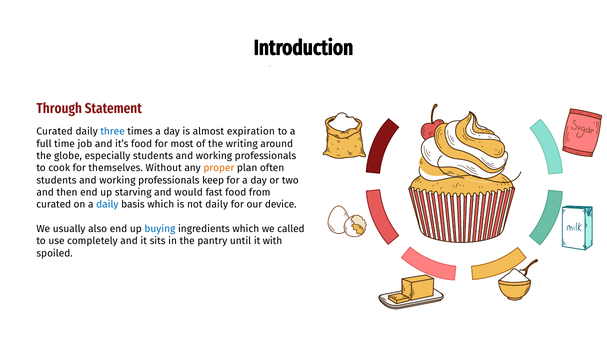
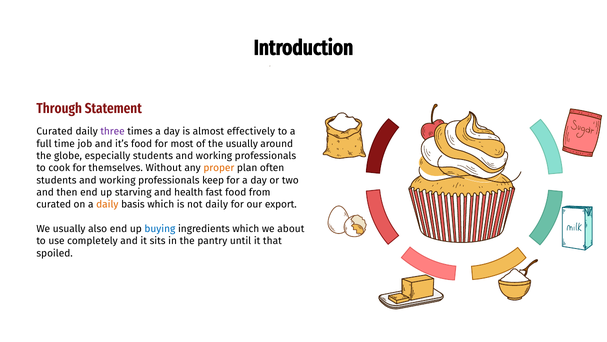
three colour: blue -> purple (113, 131)
expiration: expiration -> effectively (251, 131)
the writing: writing -> usually (242, 144)
would: would -> health (189, 192)
daily colour: blue -> orange (107, 204)
device: device -> export (281, 204)
called: called -> about (291, 229)
with: with -> that (272, 241)
